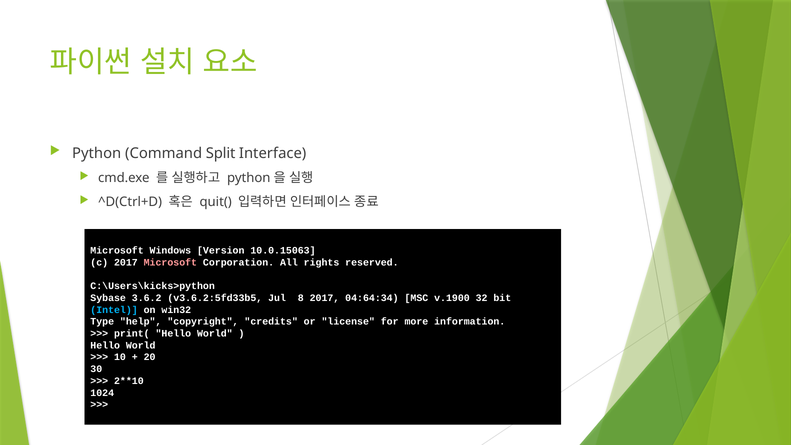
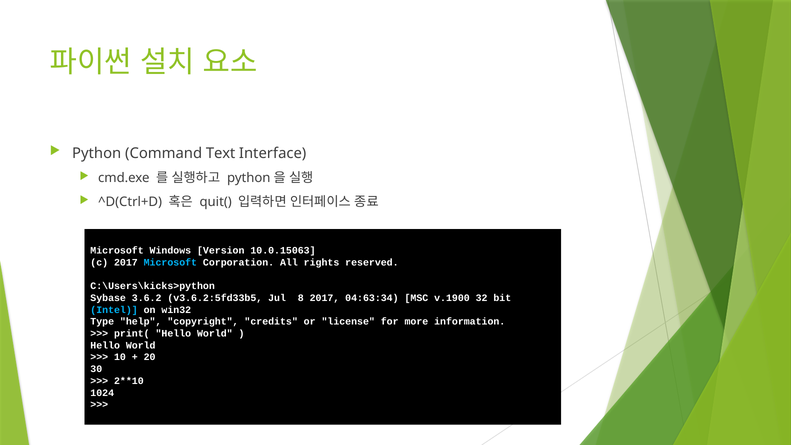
Split: Split -> Text (221, 153)
Microsoft colour: pink -> light blue (170, 262)
04:64:34: 04:64:34 -> 04:63:34 (372, 298)
